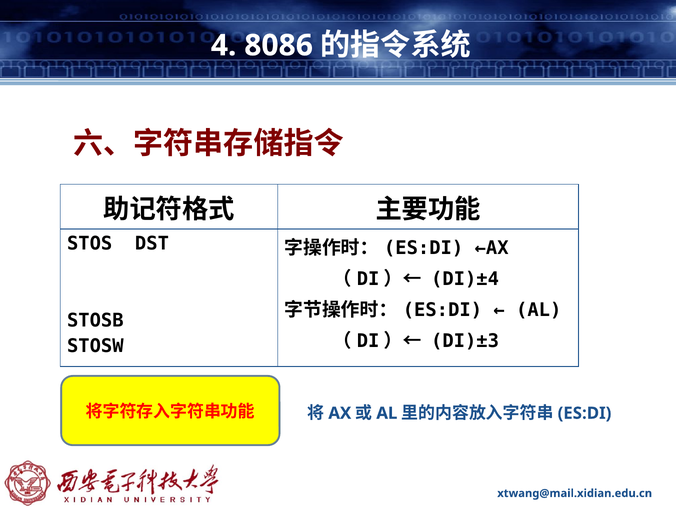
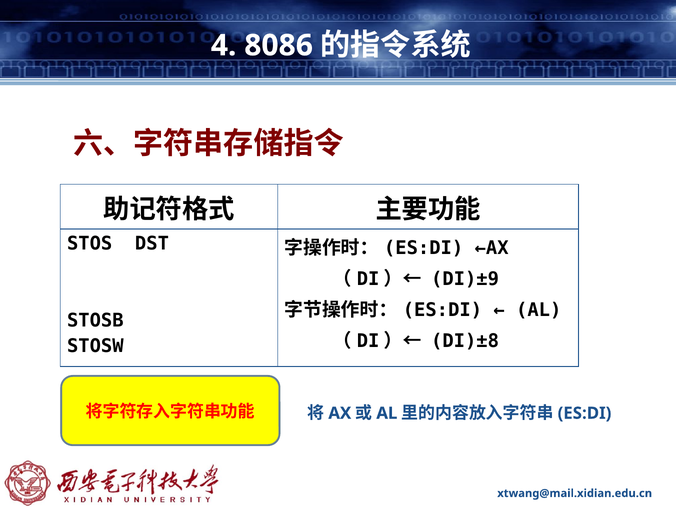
DI)±4: DI)±4 -> DI)±9 (465, 279)
DI)±3: DI)±3 -> DI)±8 (465, 341)
